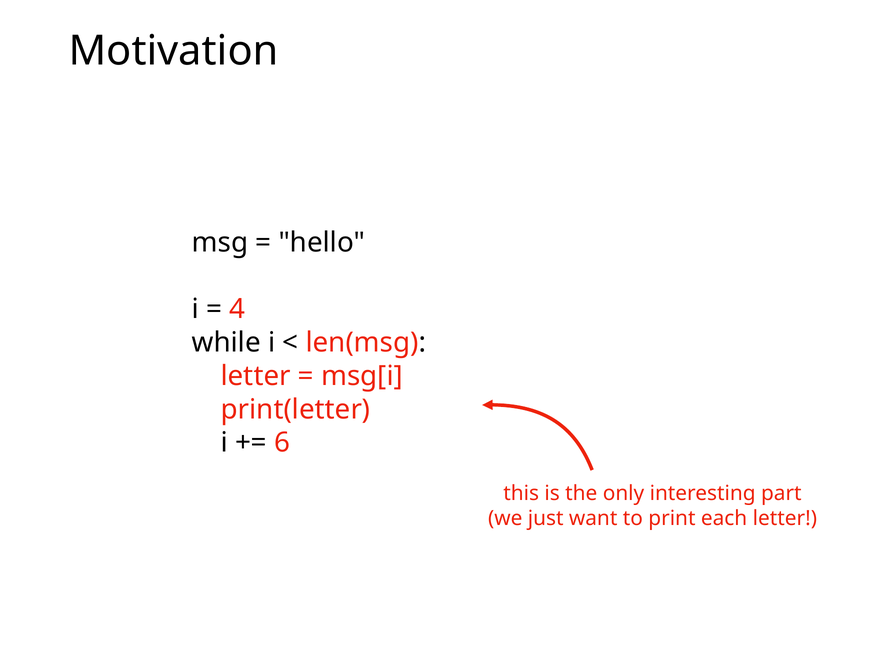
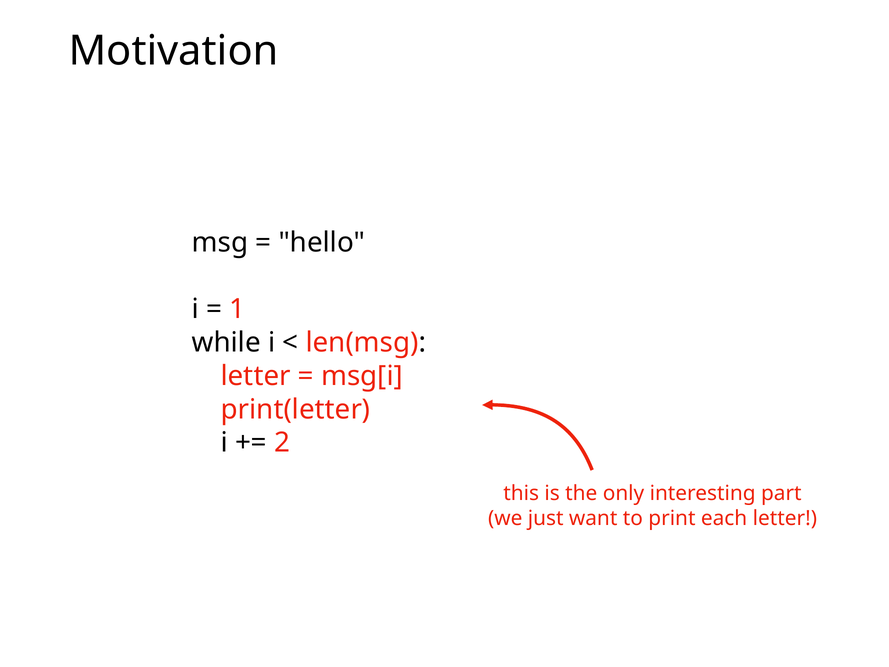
4: 4 -> 1 (237, 309)
6: 6 -> 2 (282, 443)
